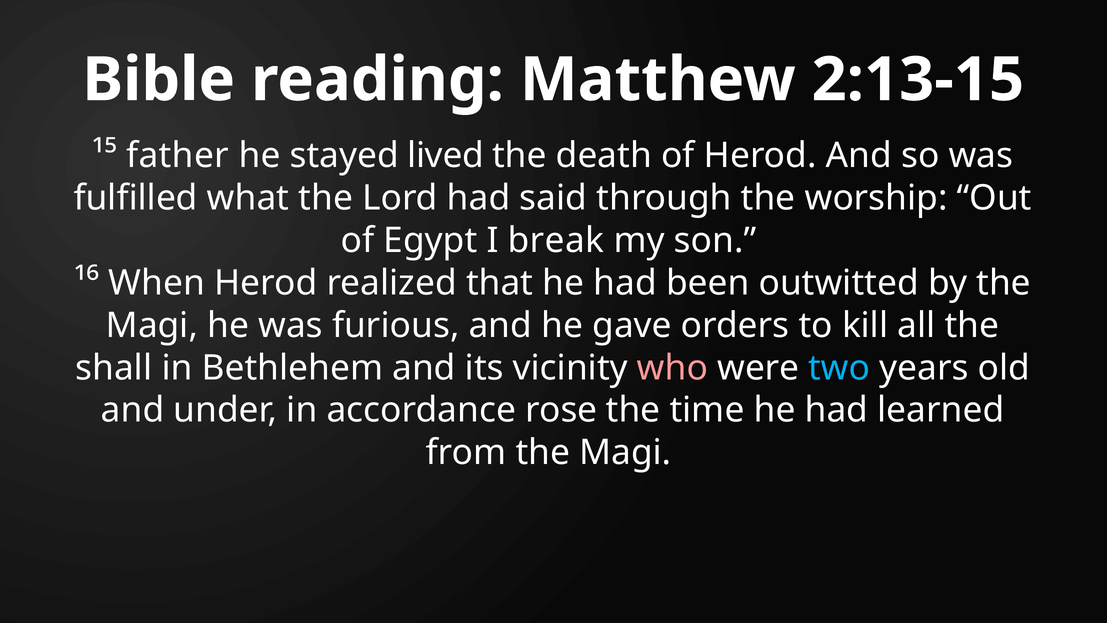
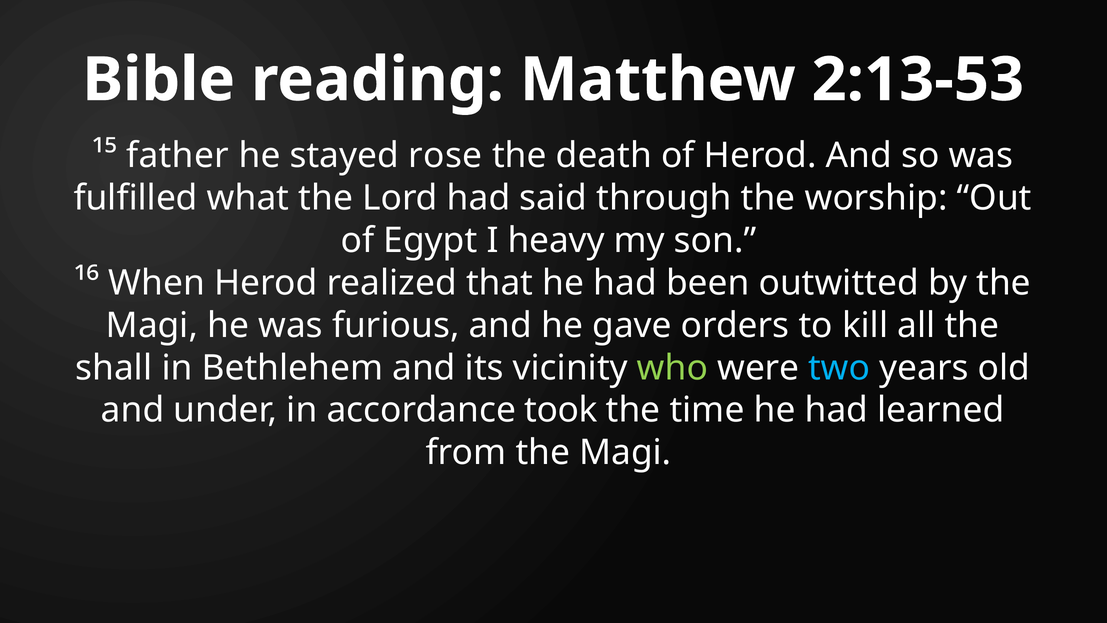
2:13-15: 2:13-15 -> 2:13-53 (918, 80)
lived: lived -> rose (445, 156)
break: break -> heavy (556, 241)
who colour: pink -> light green (673, 368)
rose: rose -> took (561, 410)
